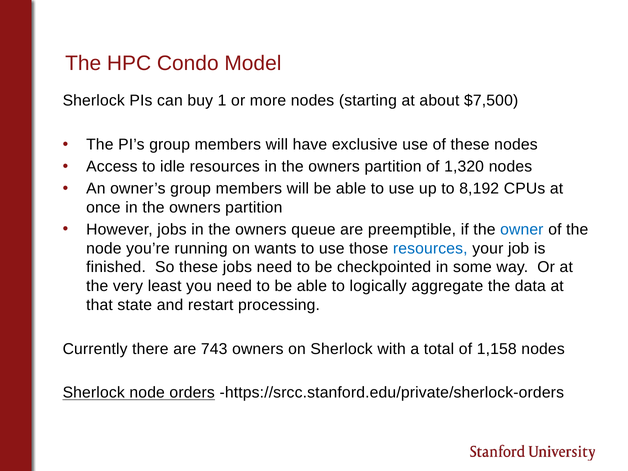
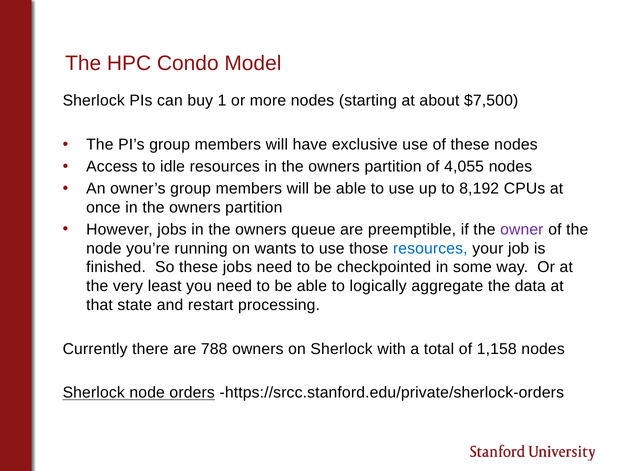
1,320: 1,320 -> 4,055 (464, 167)
owner colour: blue -> purple (522, 230)
743: 743 -> 788 (214, 349)
